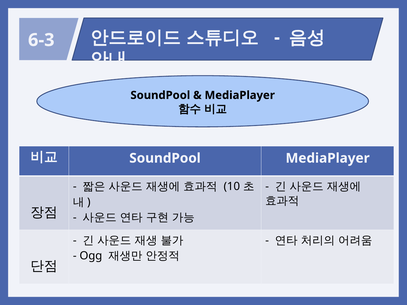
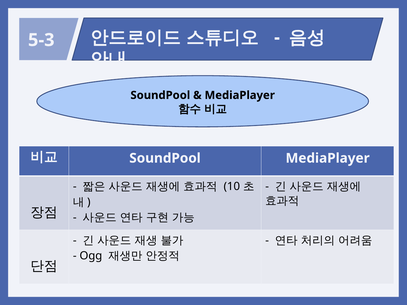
6-3: 6-3 -> 5-3 (41, 40)
